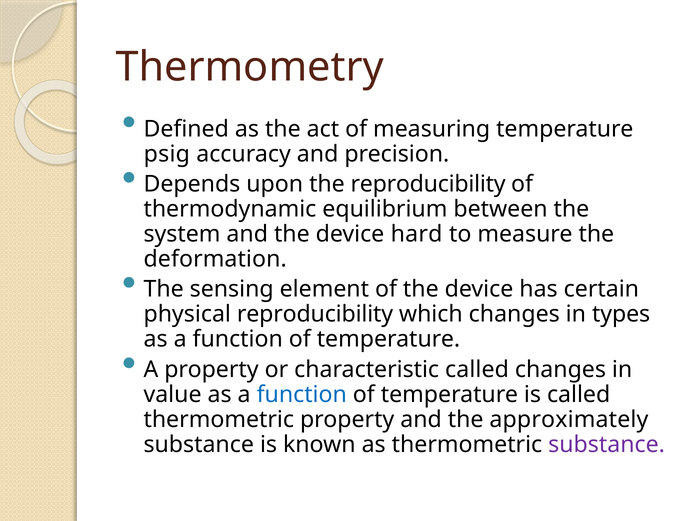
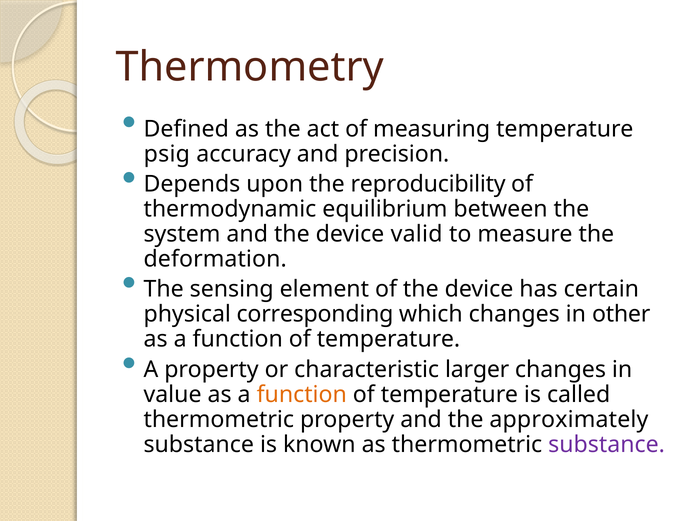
hard: hard -> valid (417, 234)
physical reproducibility: reproducibility -> corresponding (315, 314)
types: types -> other (621, 314)
characteristic called: called -> larger (477, 369)
function colour: blue -> orange (302, 394)
